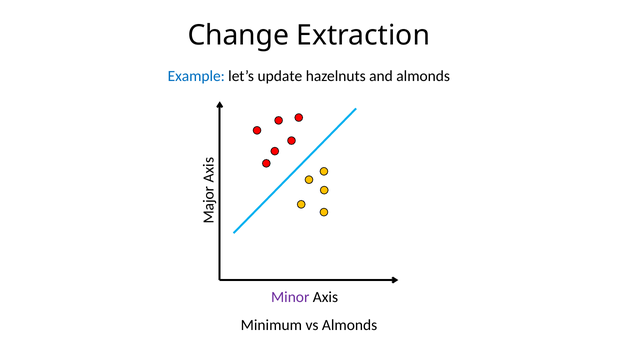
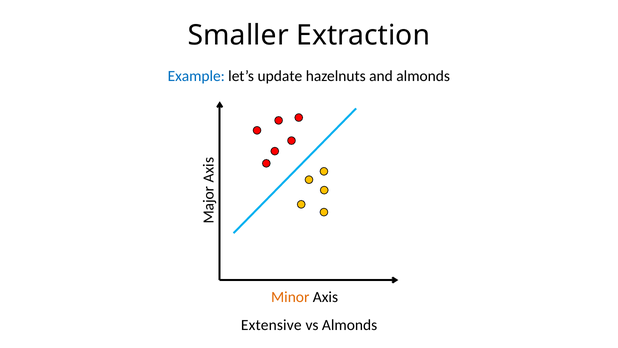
Change: Change -> Smaller (238, 35)
Minor colour: purple -> orange (290, 297)
Minimum: Minimum -> Extensive (271, 325)
